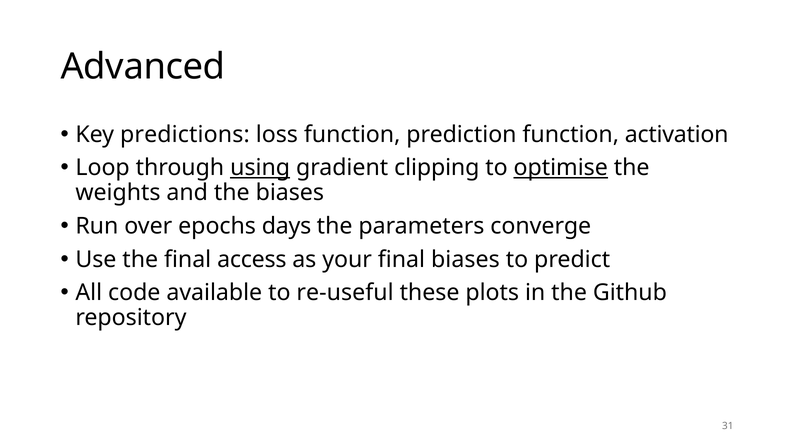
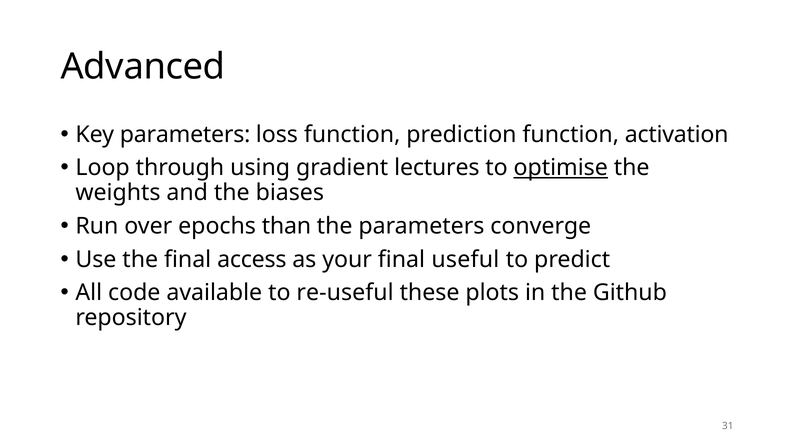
Key predictions: predictions -> parameters (185, 134)
using underline: present -> none (260, 168)
clipping: clipping -> lectures (437, 168)
days: days -> than (286, 226)
final biases: biases -> useful (465, 259)
